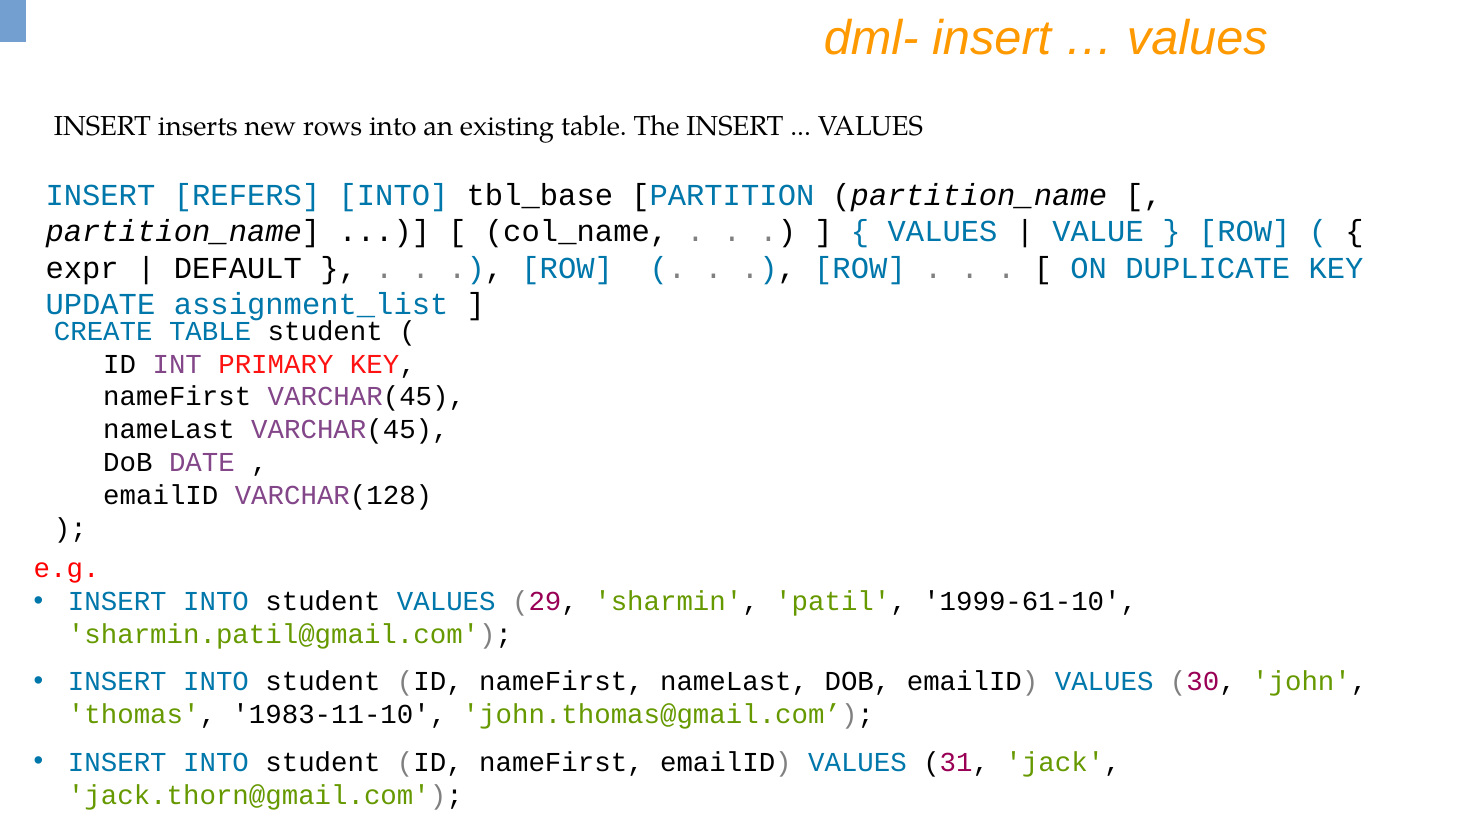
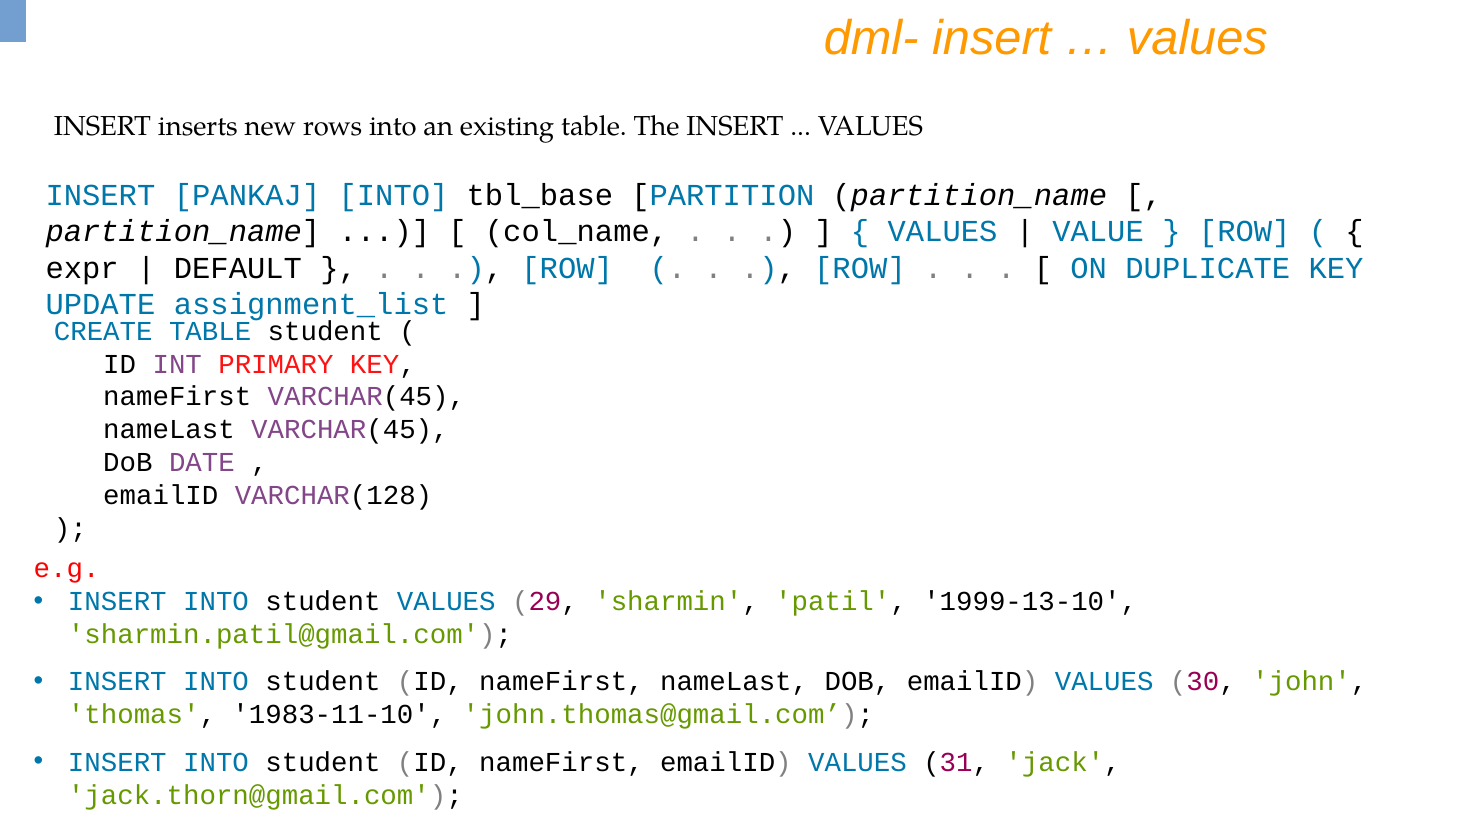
REFERS: REFERS -> PANKAJ (247, 195)
1999-61-10: 1999-61-10 -> 1999-13-10 (1030, 602)
